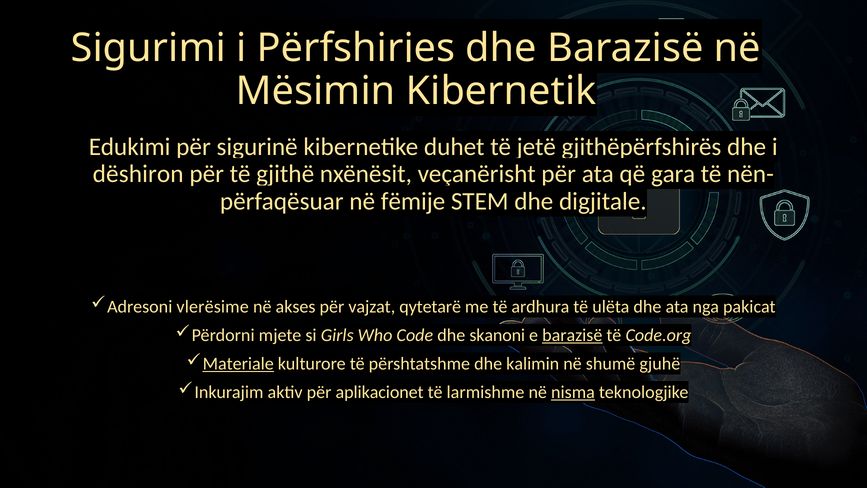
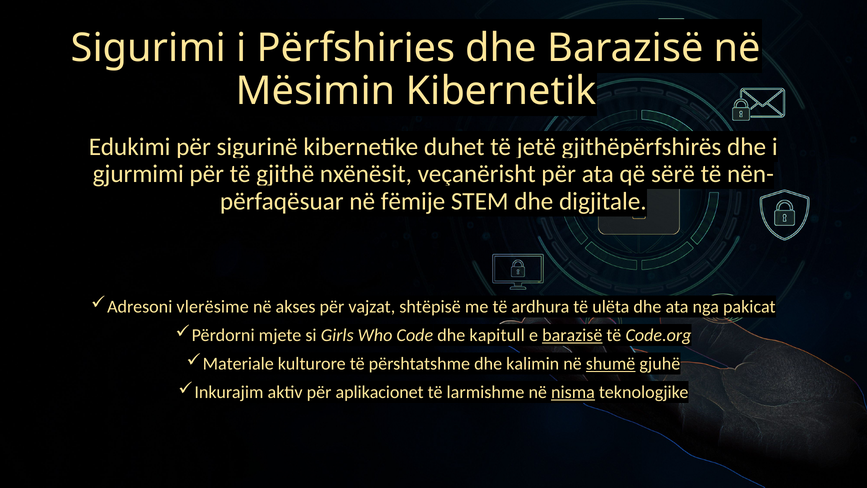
dëshiron: dëshiron -> gjurmimi (138, 174)
gara: gara -> sërë (673, 174)
qytetarë: qytetarë -> shtëpisë (430, 306)
skanoni: skanoni -> kapitull (497, 335)
Materiale underline: present -> none (238, 363)
shumë underline: none -> present (611, 363)
